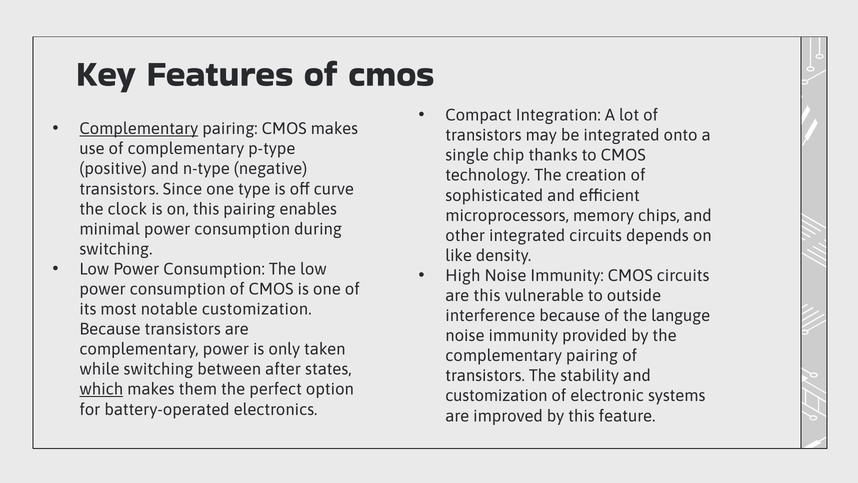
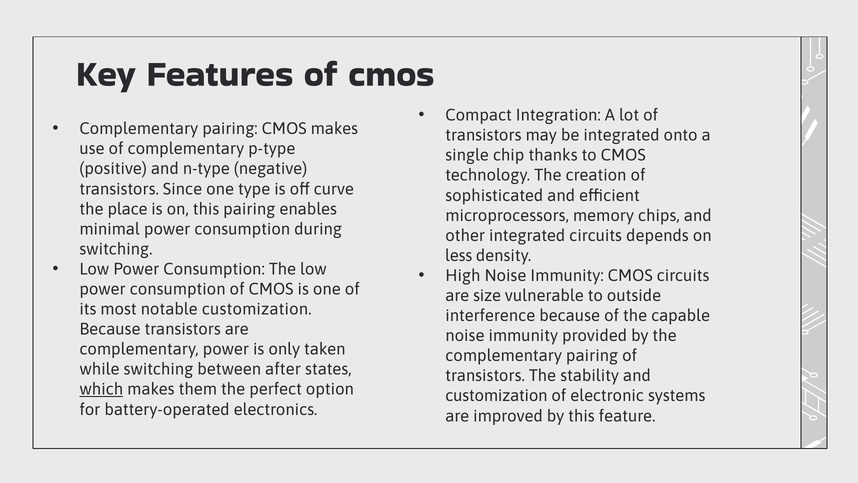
Complementary underline: present -> none (139, 129)
clock: clock -> place (128, 209)
like: like -> less (459, 255)
are this: this -> size (487, 296)
languge: languge -> capable (681, 316)
